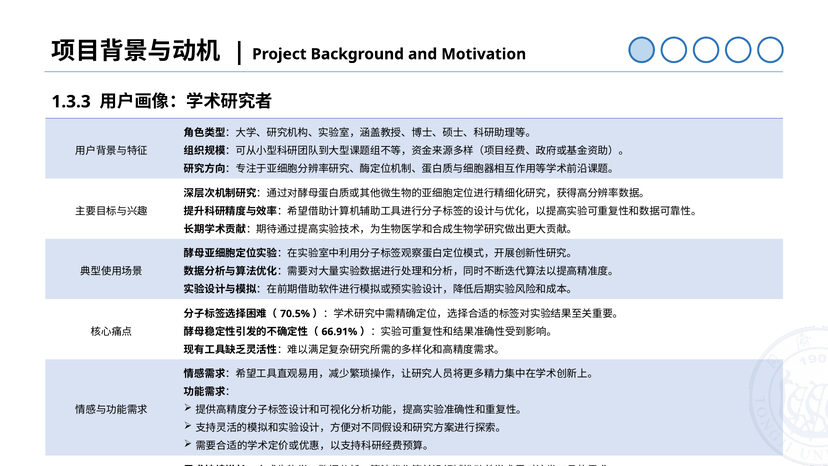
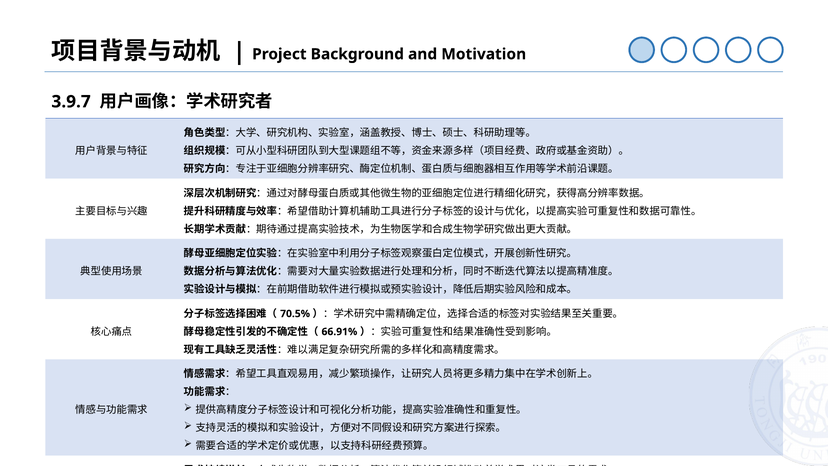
1.3.3: 1.3.3 -> 3.9.7 (71, 102)
